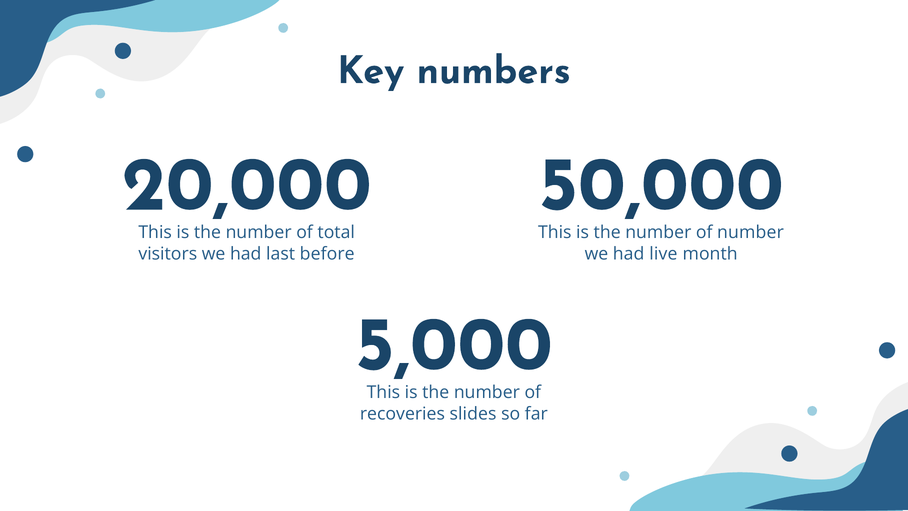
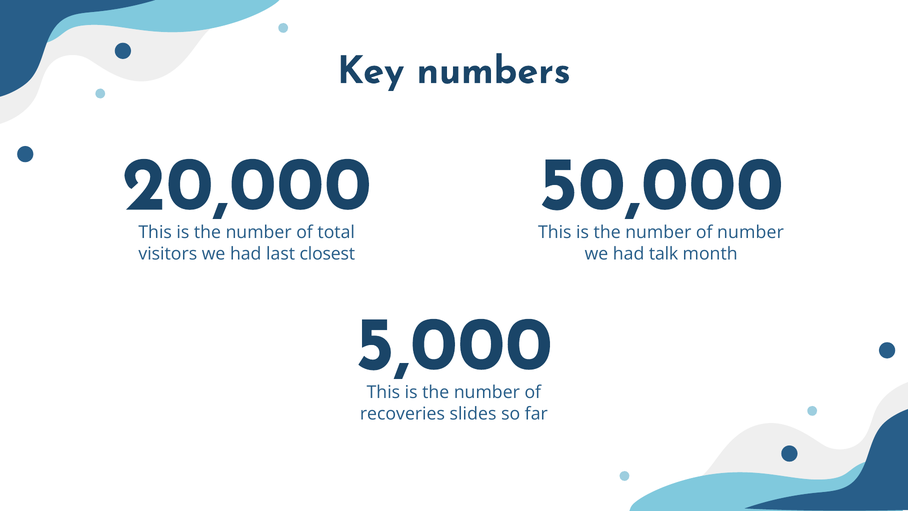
before: before -> closest (327, 254)
live: live -> talk (664, 254)
